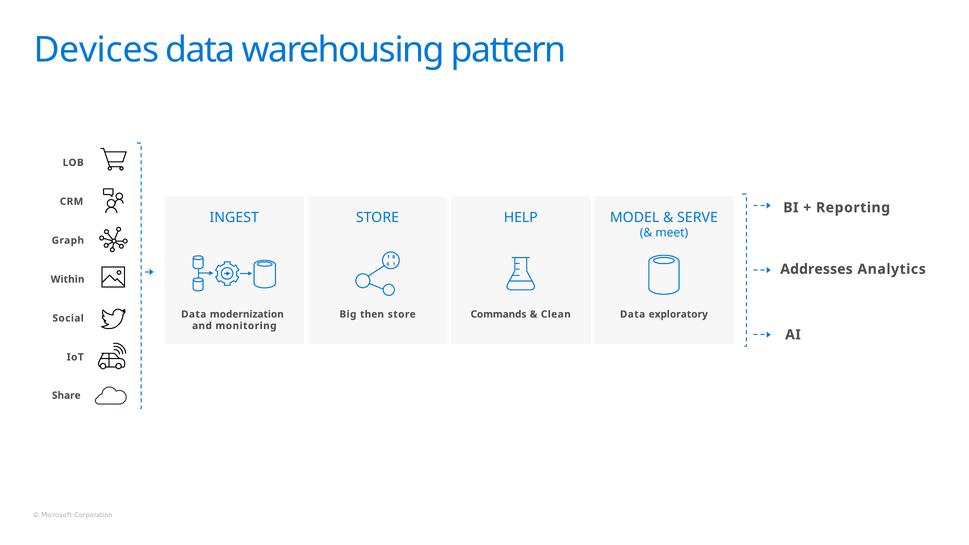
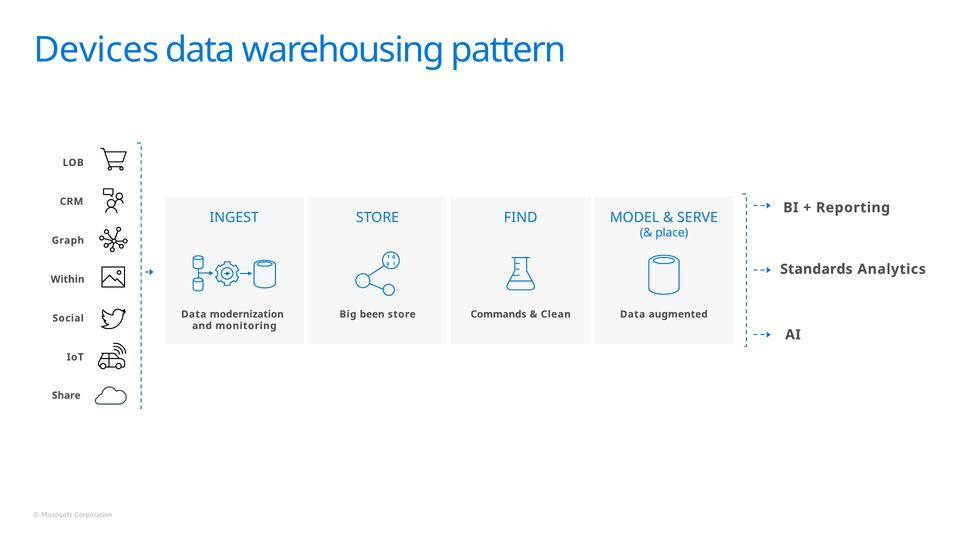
HELP: HELP -> FIND (521, 217)
meet: meet -> place (672, 233)
Addresses: Addresses -> Standards (816, 269)
then: then -> been (372, 314)
exploratory: exploratory -> augmented (678, 314)
